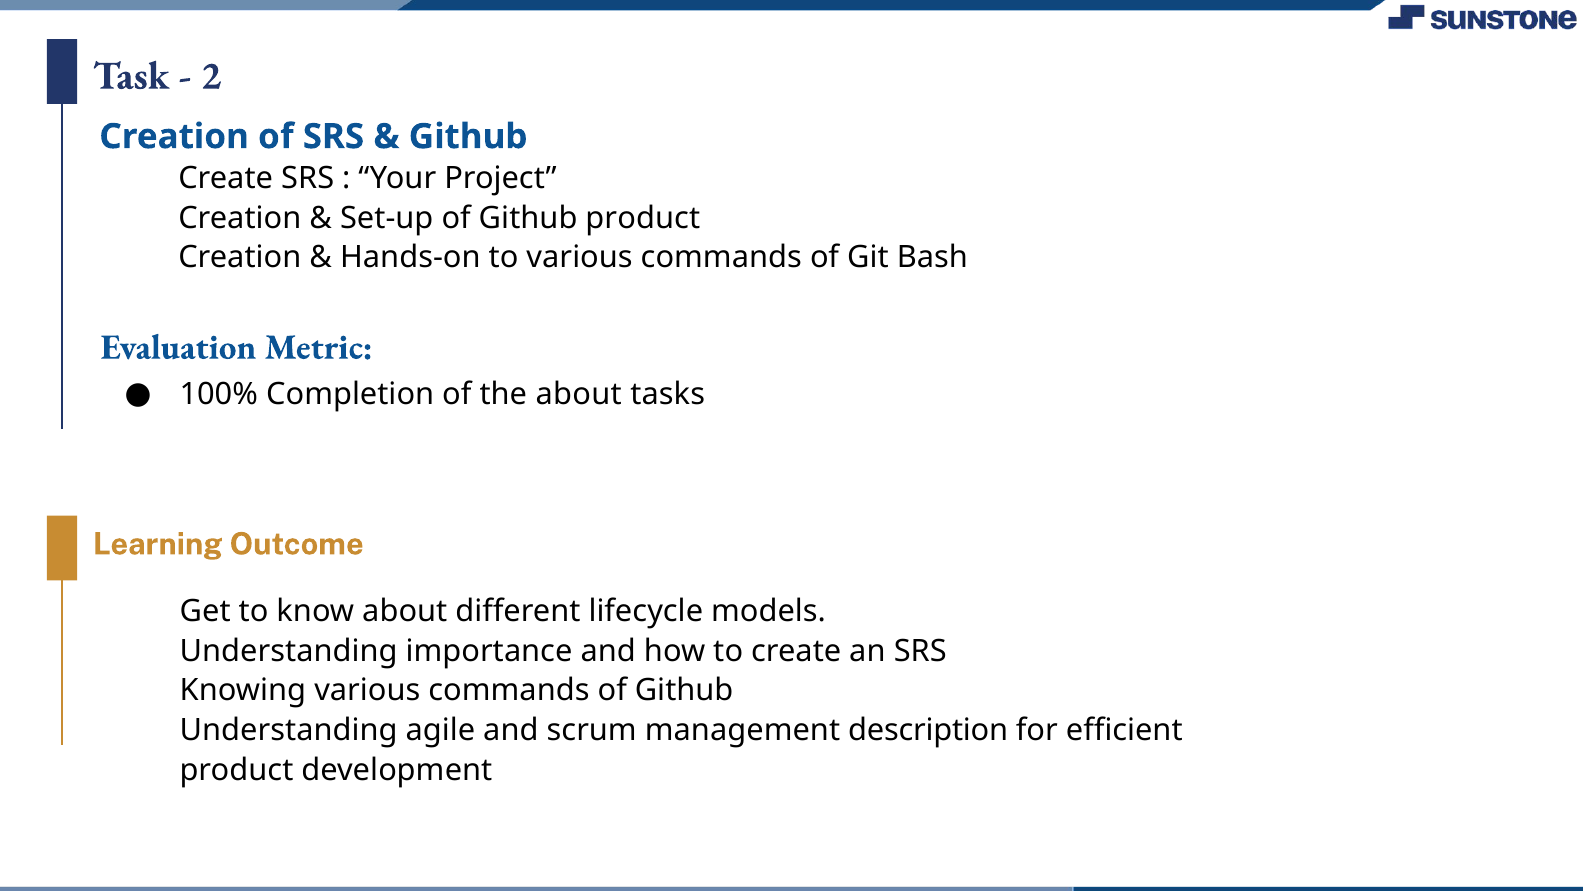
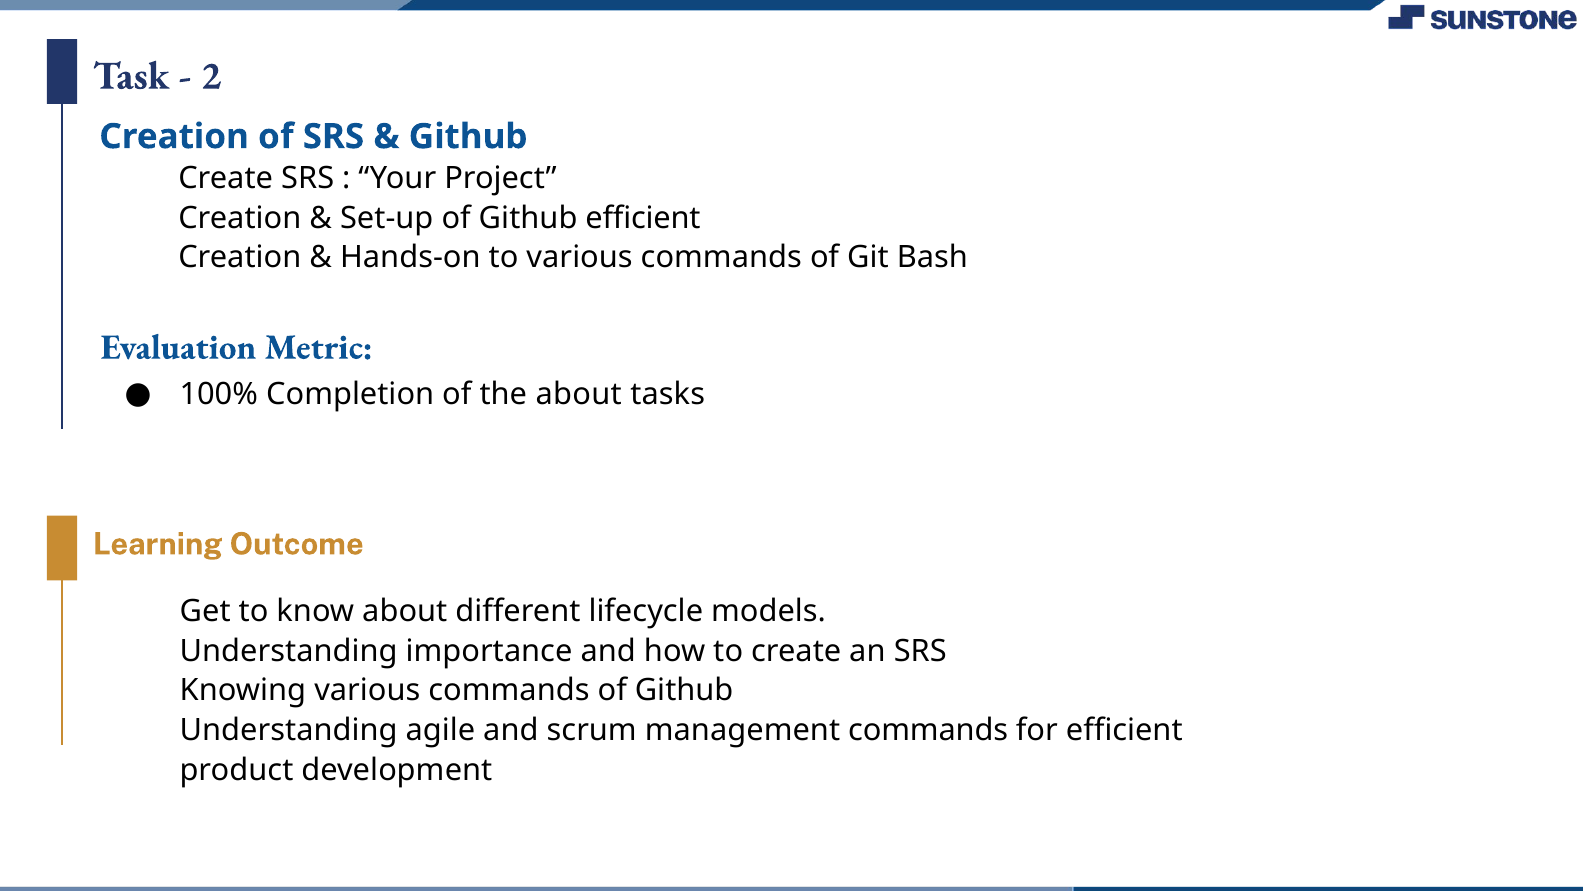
Github product: product -> efficient (643, 218)
management description: description -> commands (928, 730)
